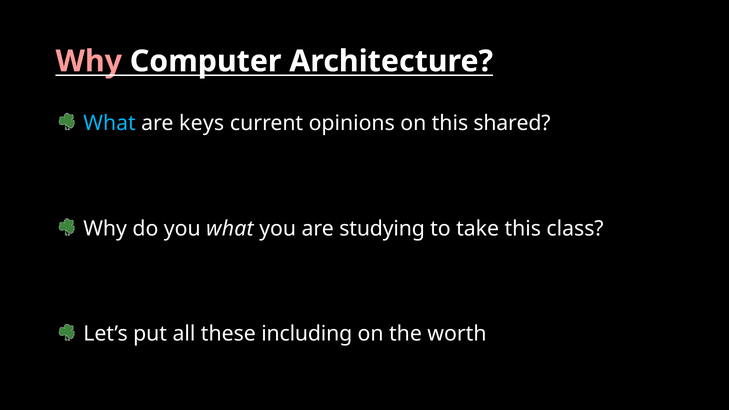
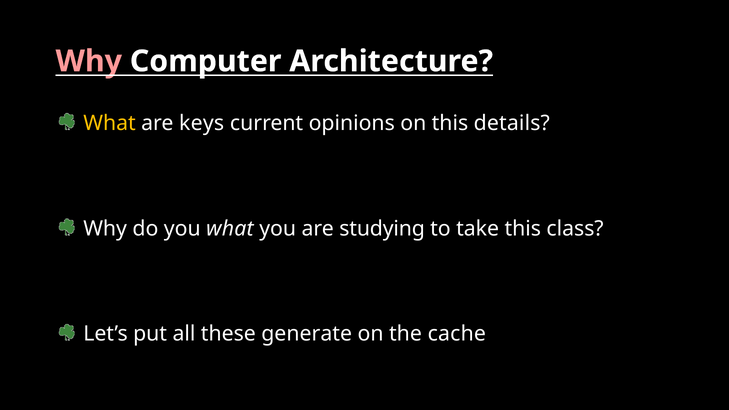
What colour: light blue -> yellow (110, 123)
shared: shared -> details (512, 123)
including: including -> generate (307, 334)
worth: worth -> cache (457, 334)
